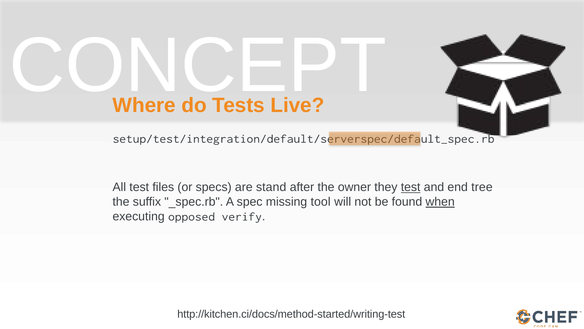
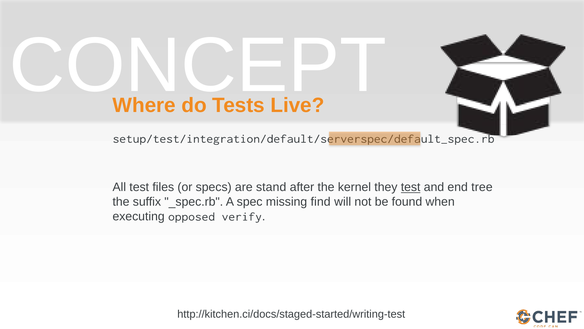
owner: owner -> kernel (354, 187)
tool: tool -> find (321, 202)
when underline: present -> none (440, 202)
http://kitchen.ci/docs/method-started/writing-test: http://kitchen.ci/docs/method-started/writing-test -> http://kitchen.ci/docs/staged-started/writing-test (291, 314)
